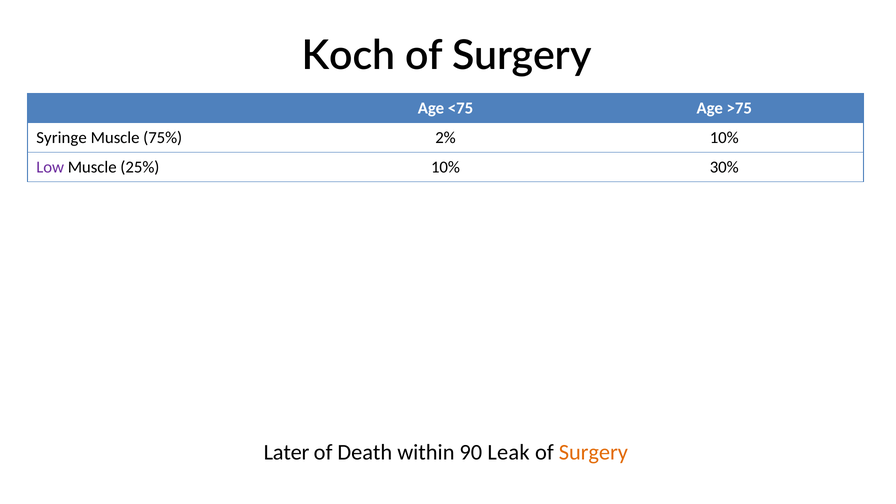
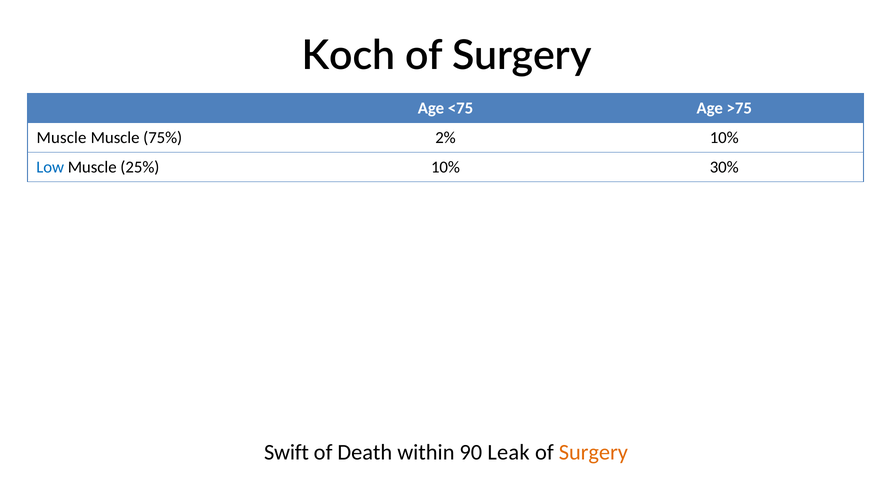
Syringe: Syringe -> Muscle (62, 138)
Low colour: purple -> blue (50, 167)
Later: Later -> Swift (287, 452)
